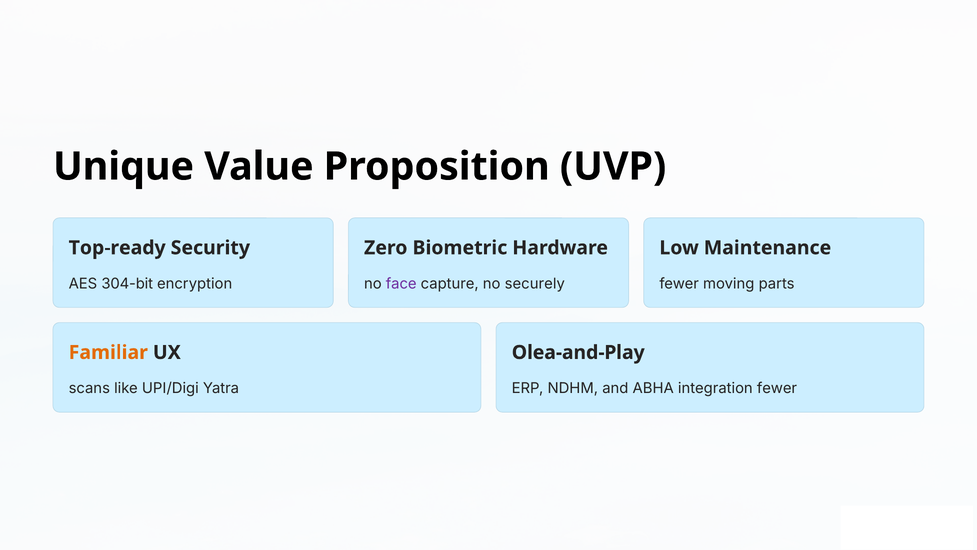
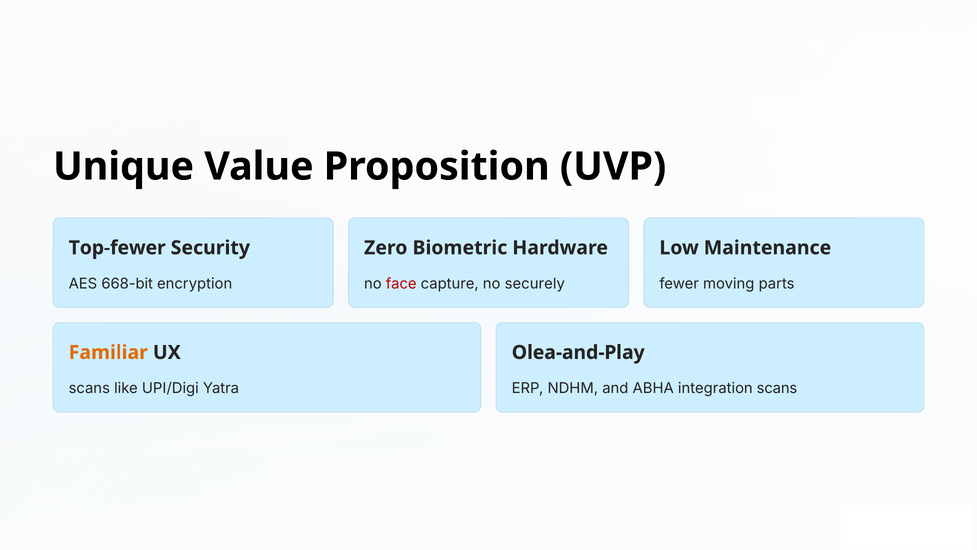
Top-ready: Top-ready -> Top-fewer (117, 248)
304-bit: 304-bit -> 668-bit (127, 284)
face colour: purple -> red (401, 284)
integration fewer: fewer -> scans (777, 388)
